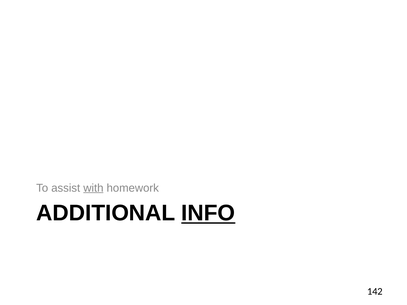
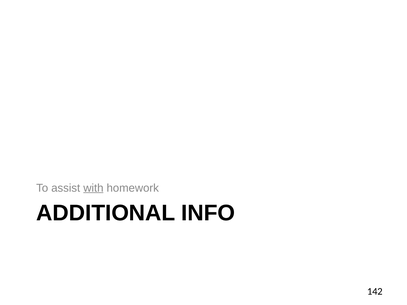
INFO underline: present -> none (208, 213)
